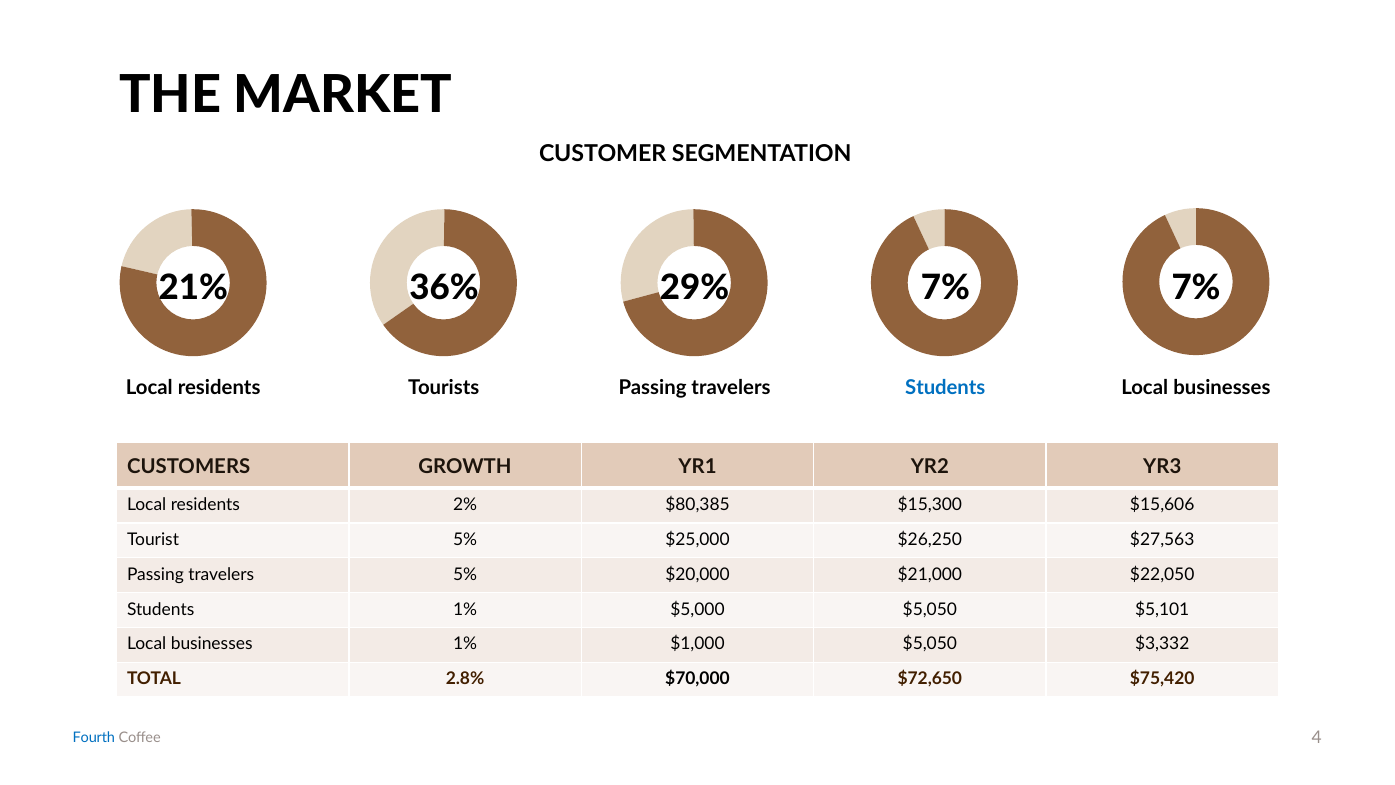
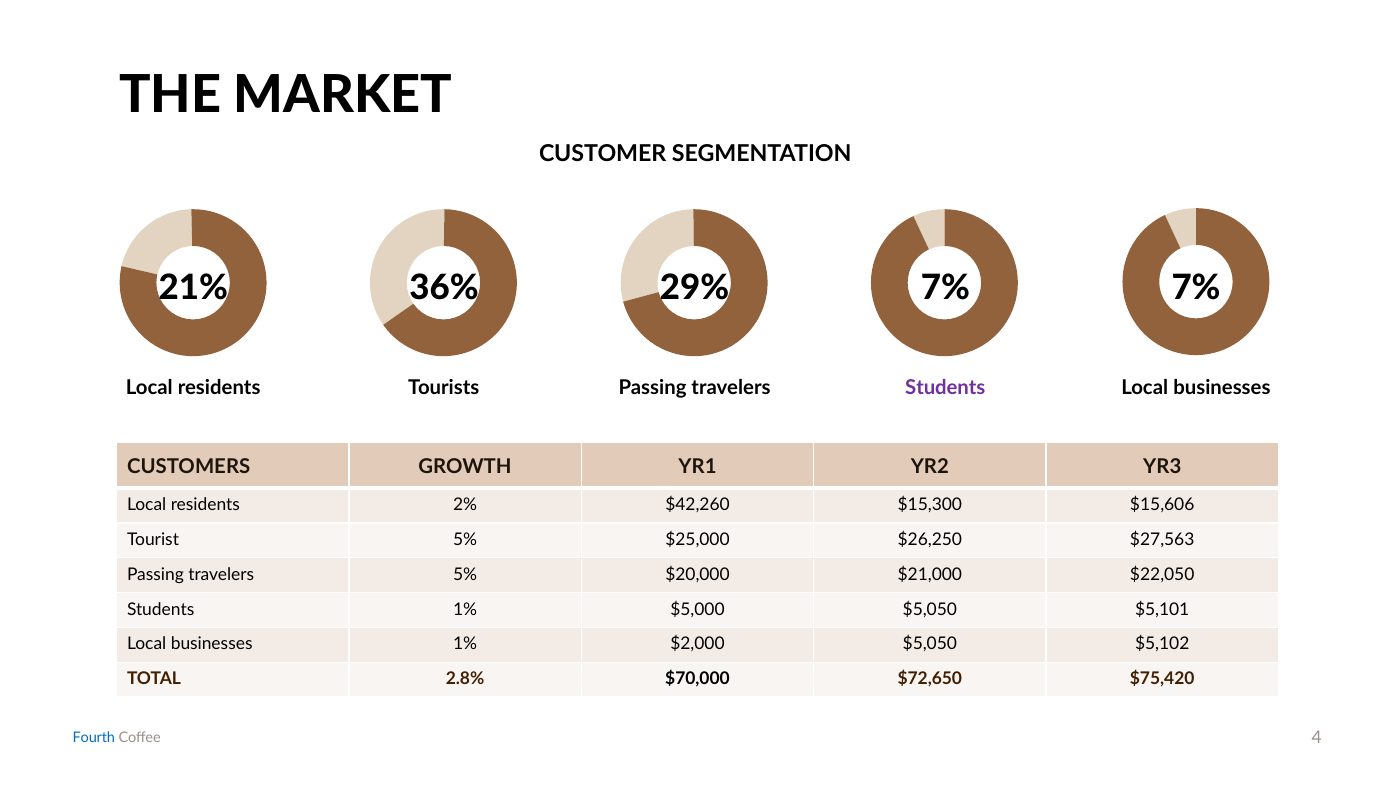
Students colour: blue -> purple (945, 387)
$80,385: $80,385 -> $42,260 (697, 505)
$1,000: $1,000 -> $2,000 (697, 644)
$3,332: $3,332 -> $5,102 (1162, 644)
